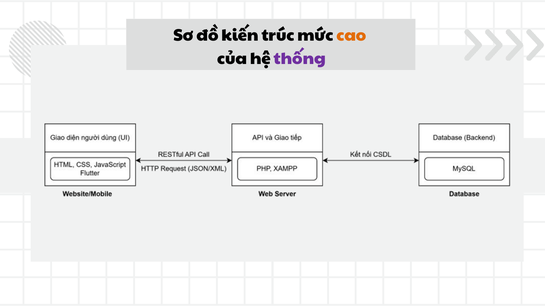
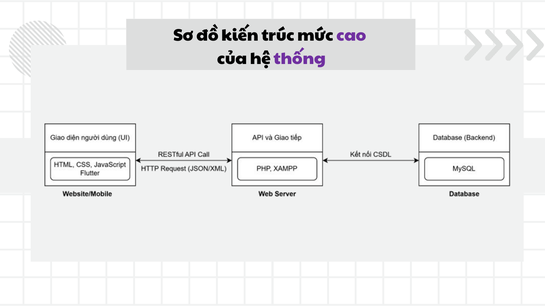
cao colour: orange -> purple (351, 35)
